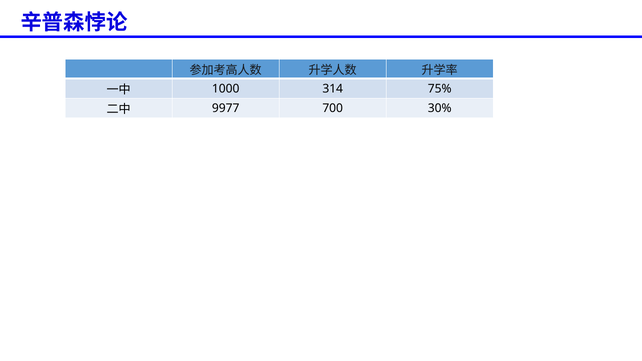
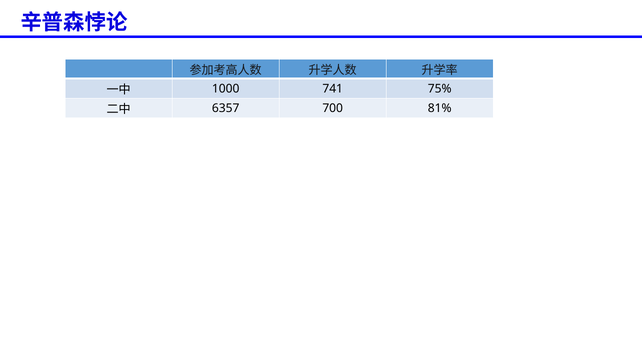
314: 314 -> 741 (333, 89)
9977: 9977 -> 6357 (226, 109)
30%: 30% -> 81% (440, 109)
